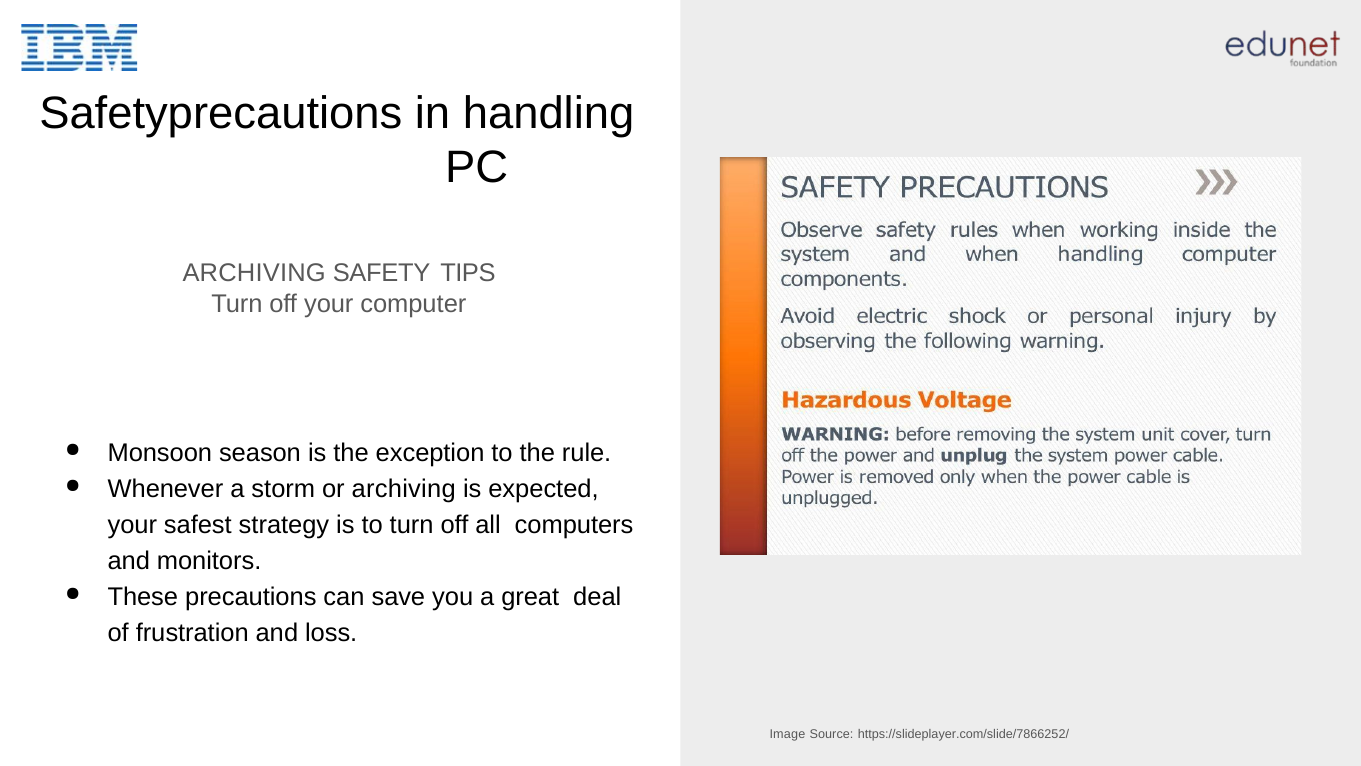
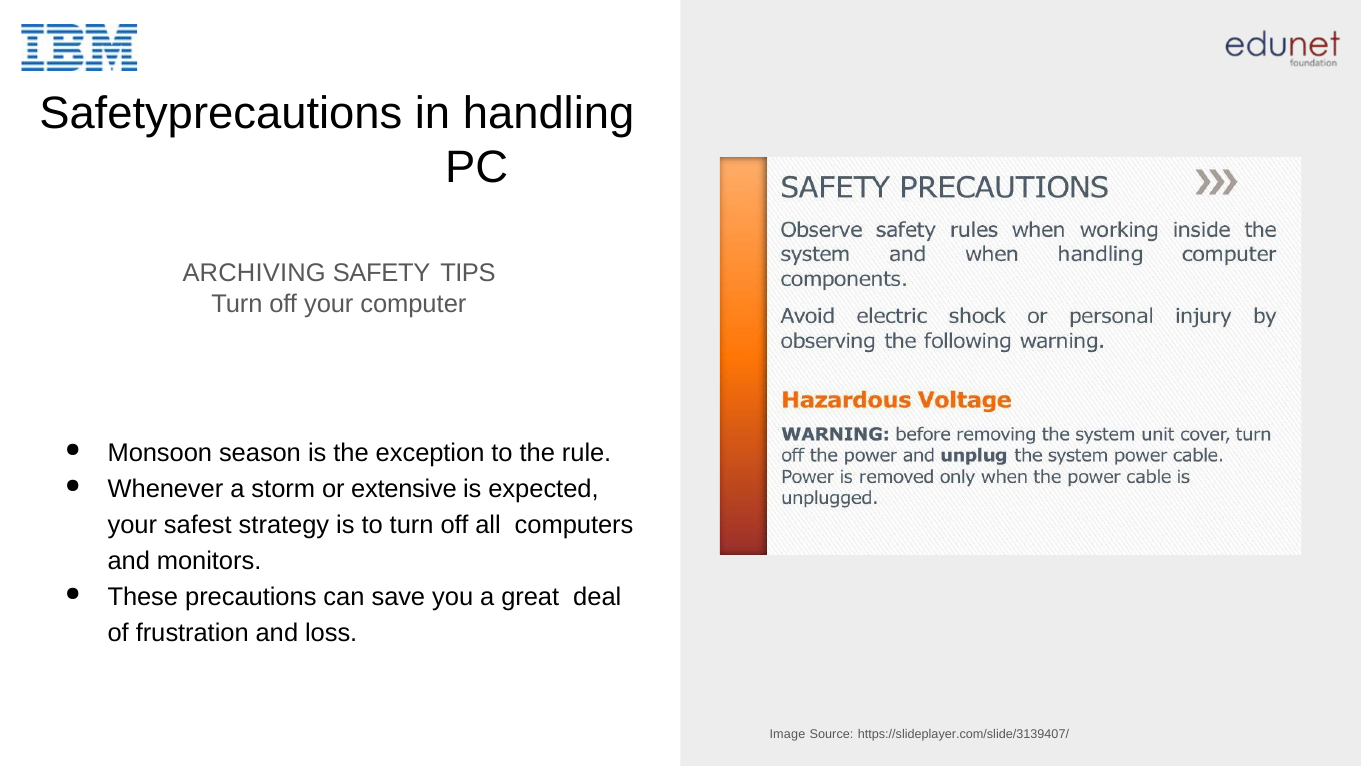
or archiving: archiving -> extensive (404, 489)
https://slideplayer.com/slide/7866252/: https://slideplayer.com/slide/7866252/ -> https://slideplayer.com/slide/3139407/ (963, 734)
